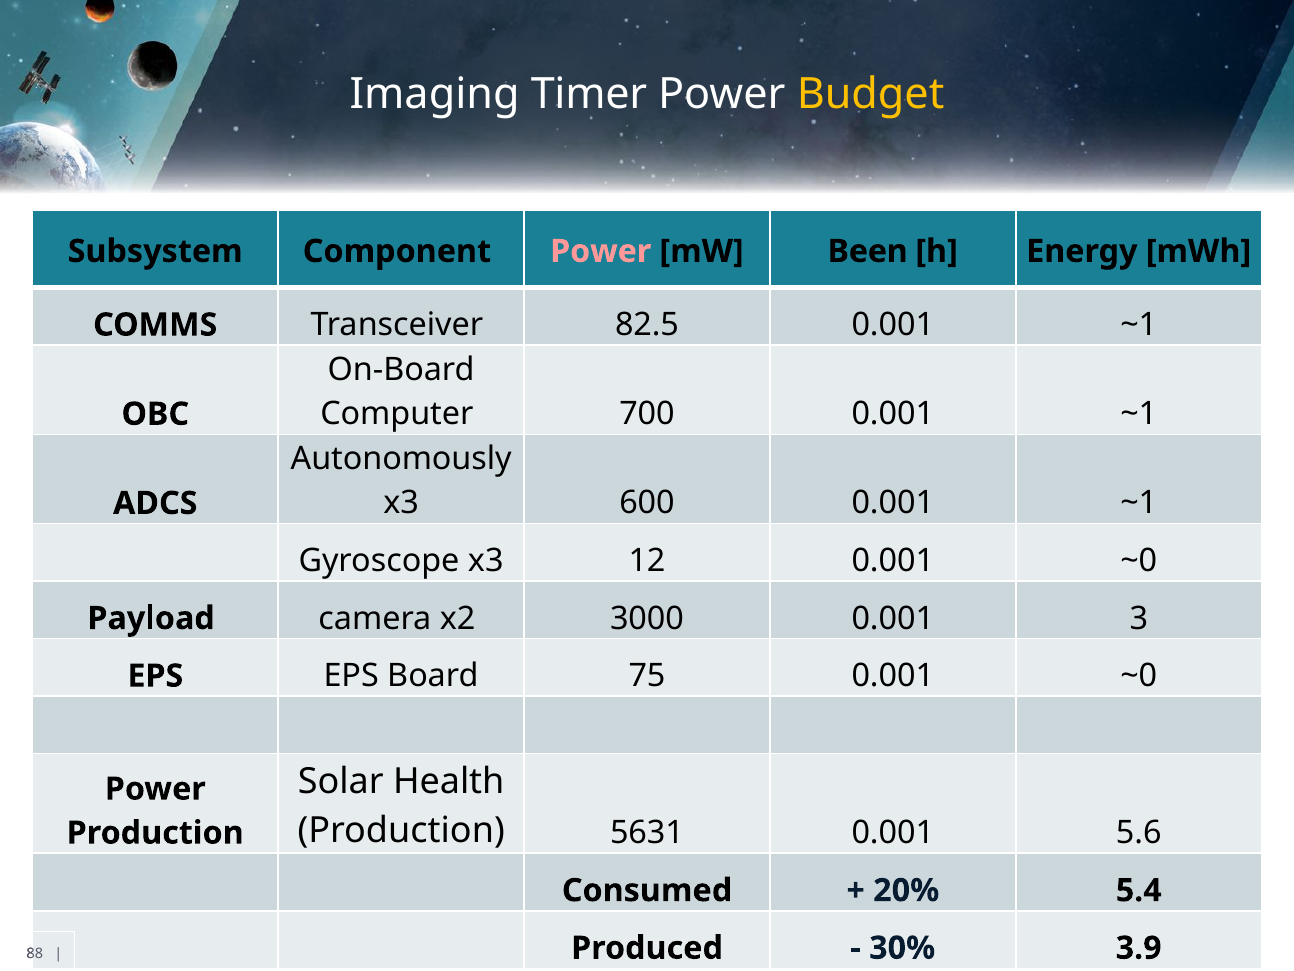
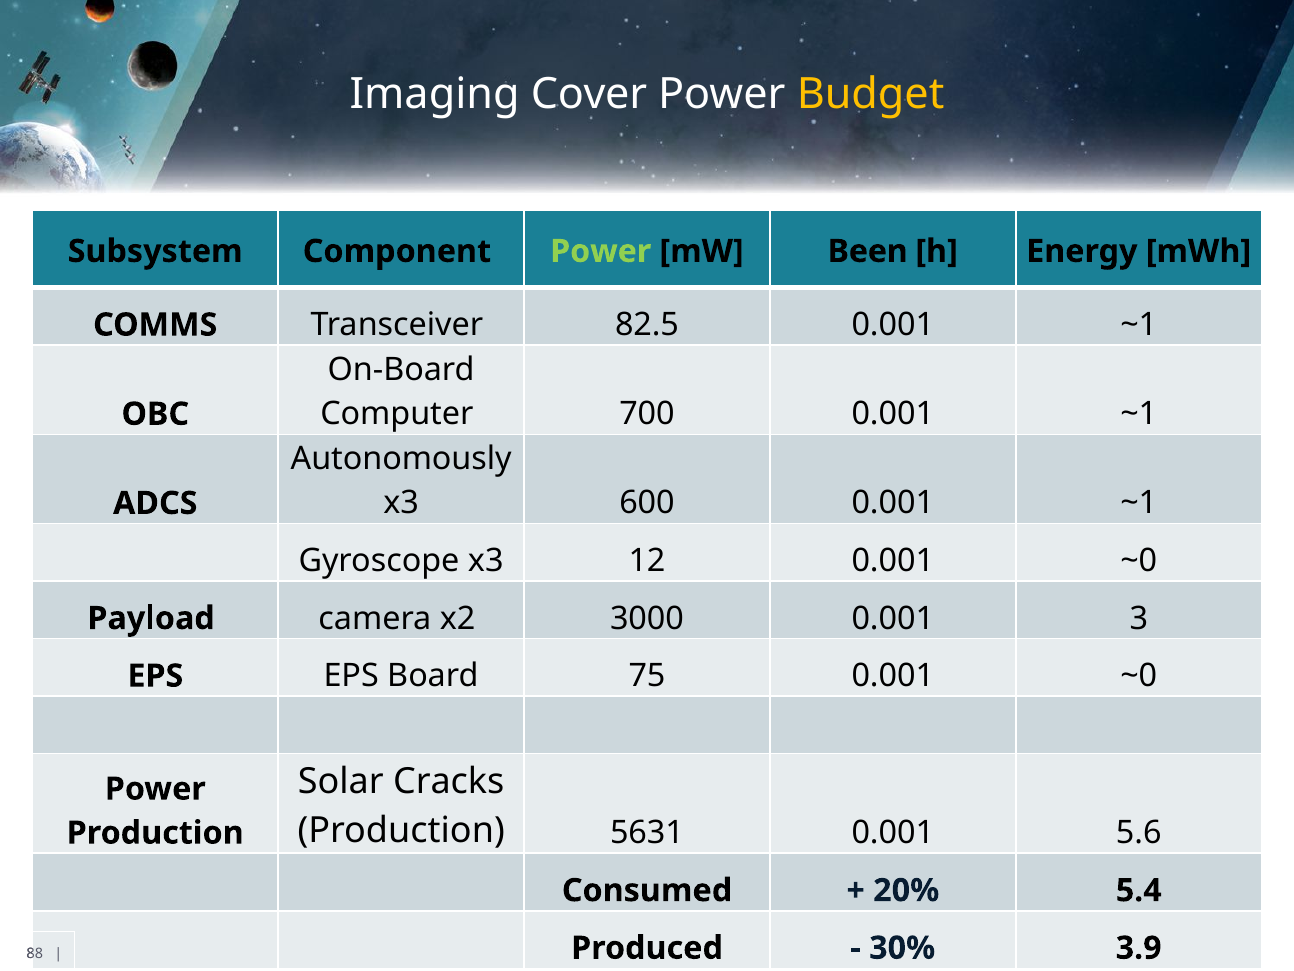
Timer: Timer -> Cover (589, 94)
Power colour: pink -> light green (601, 251)
Health: Health -> Cracks (449, 781)
